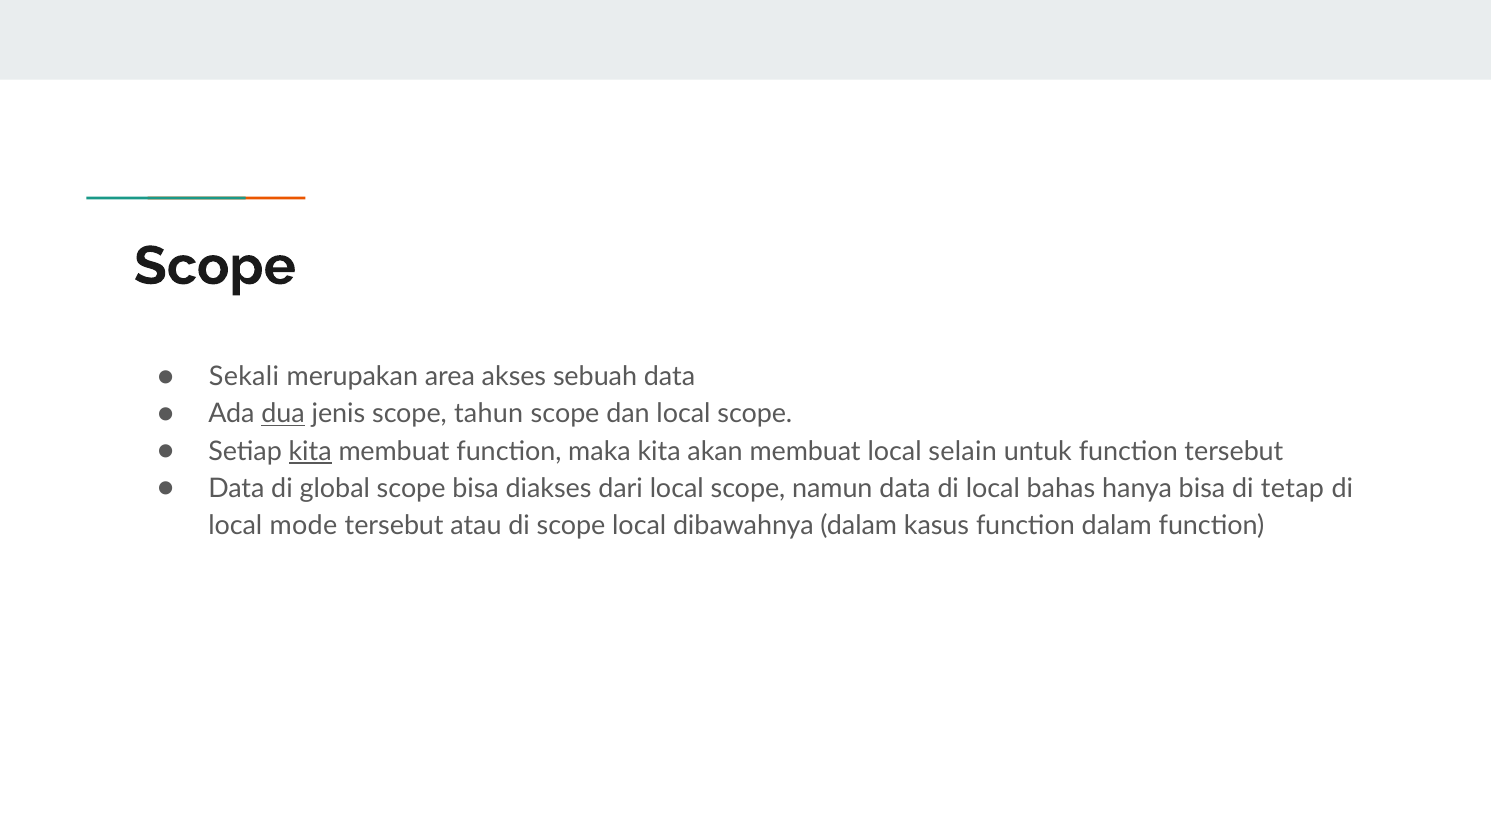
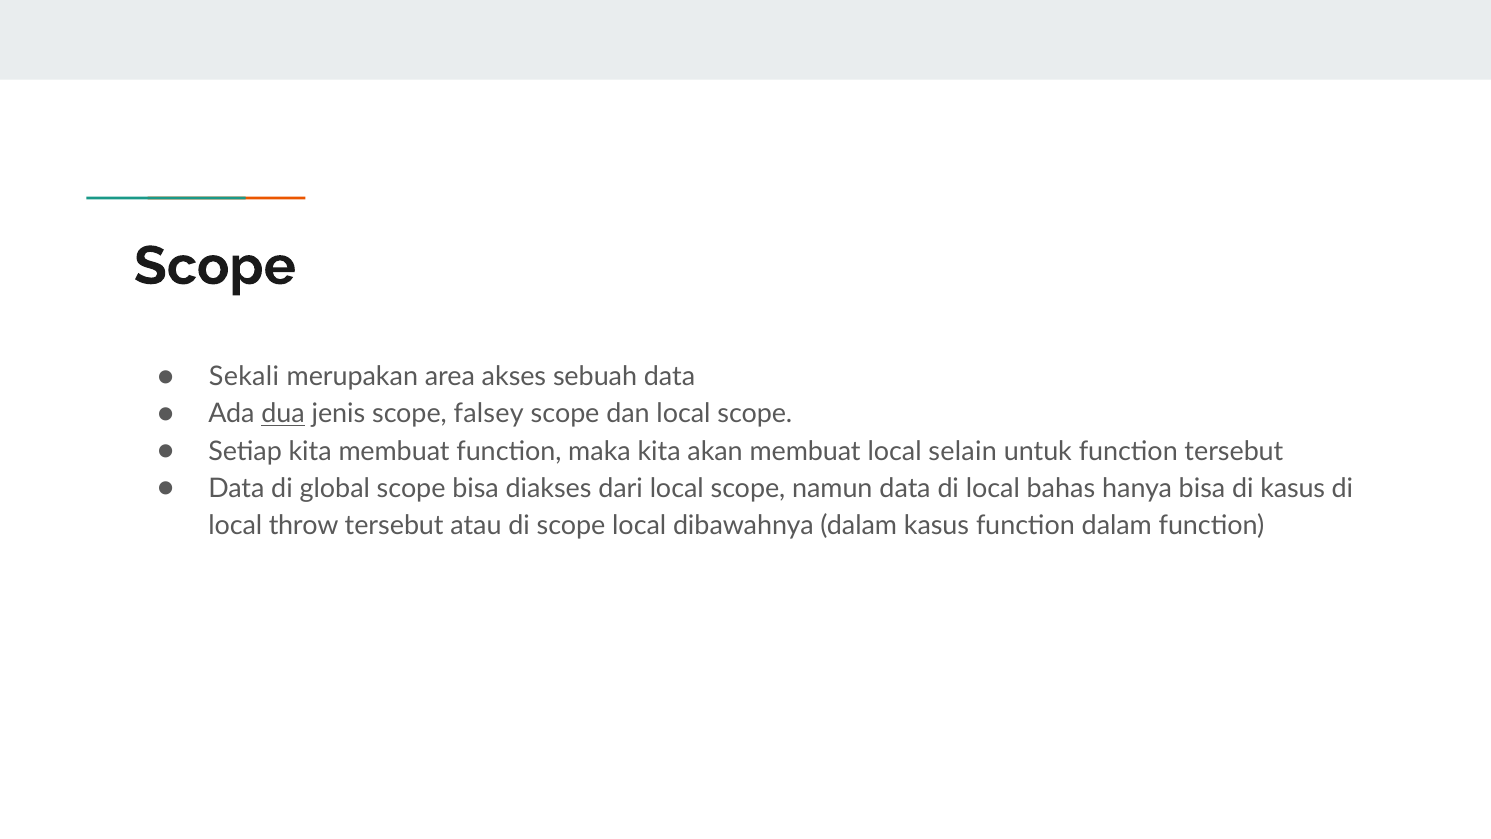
tahun: tahun -> falsey (489, 414)
kita underline: present -> none (310, 451)
di tetap: tetap -> kasus (1293, 488)
mode: mode -> throw (304, 525)
